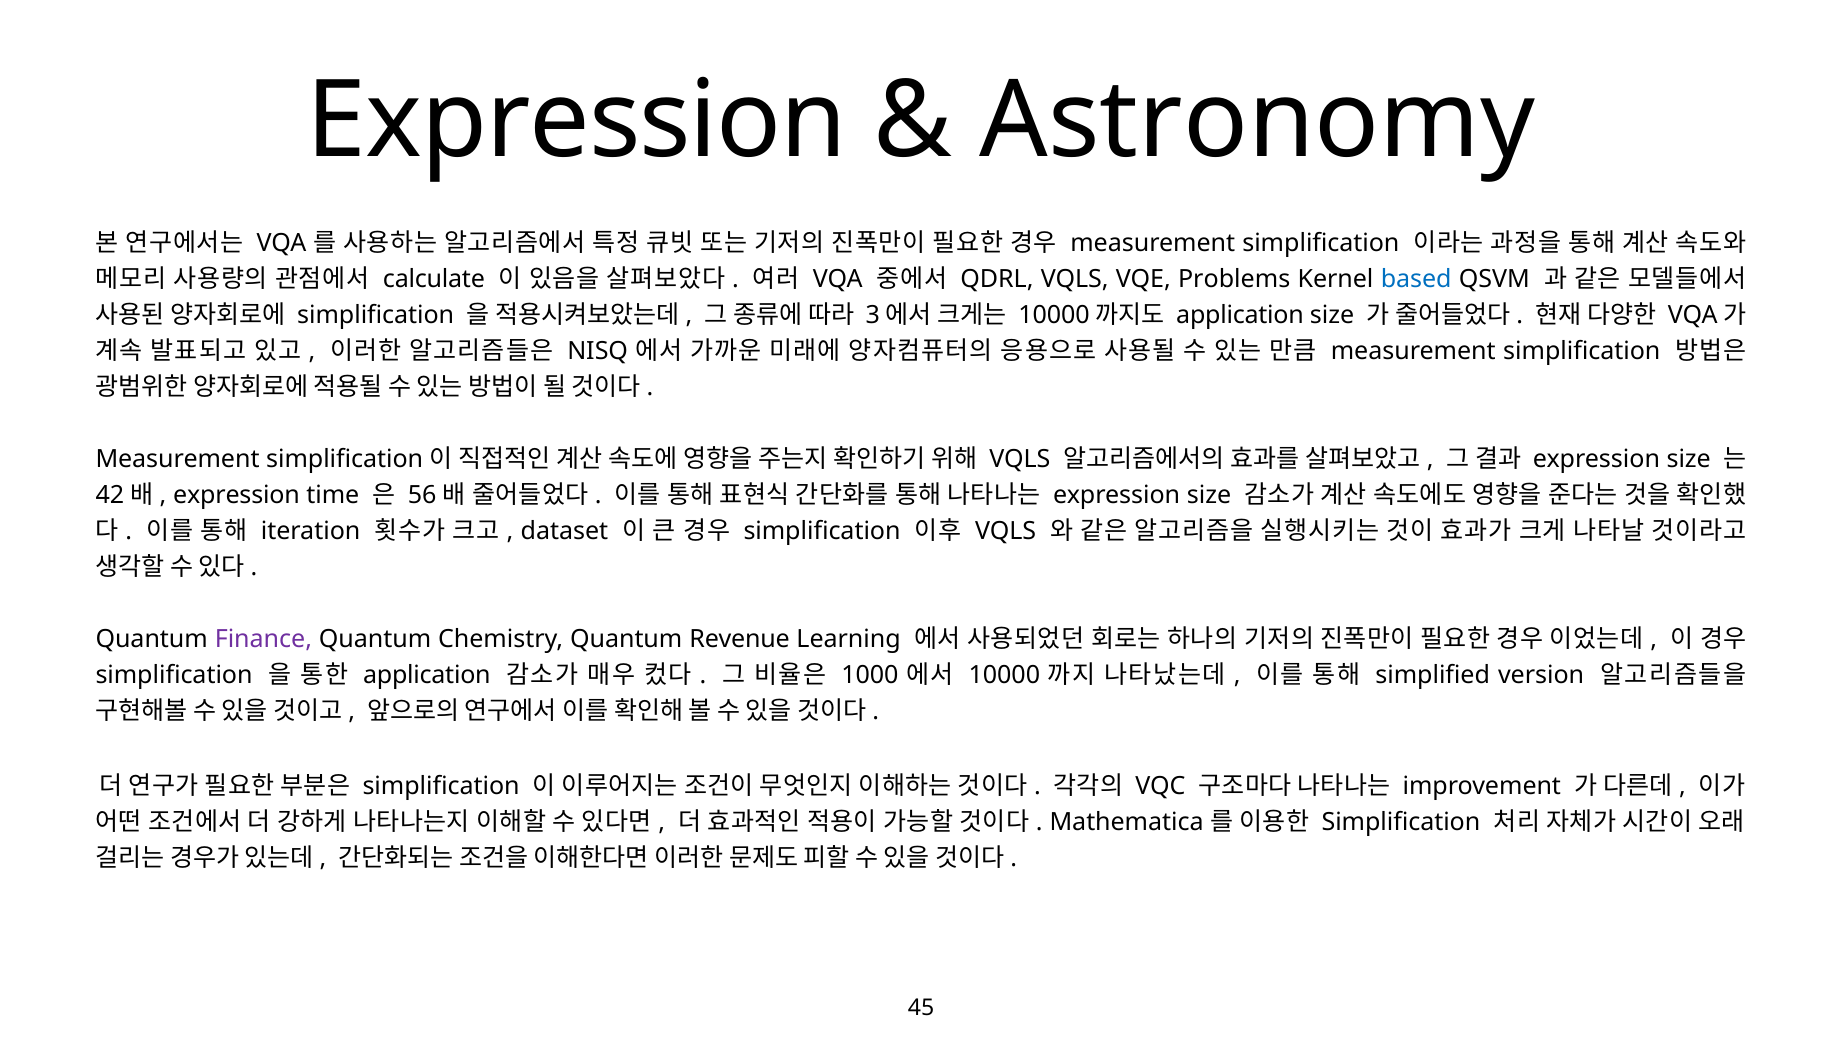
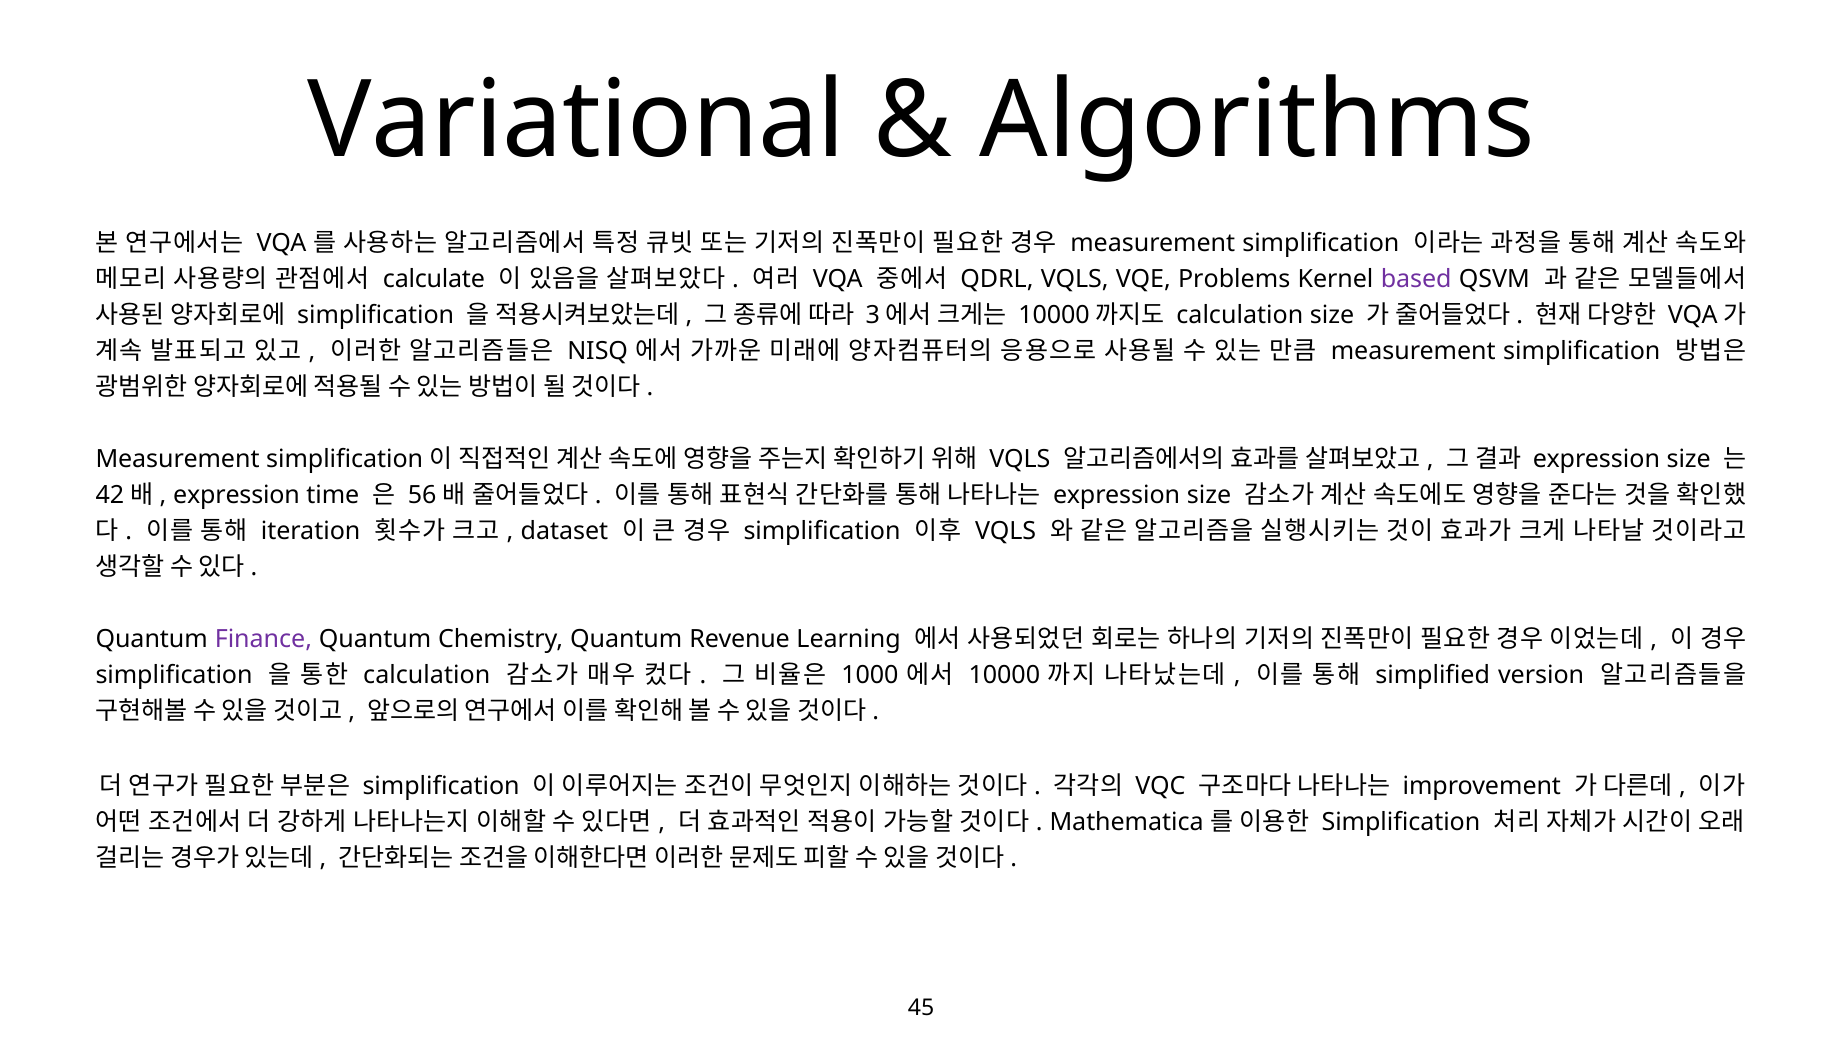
Expression: Expression -> Variational (577, 121)
Astronomy: Astronomy -> Algorithms (1257, 121)
based colour: blue -> purple (1416, 279)
application: application -> calculation (1240, 315)
application: application -> calculation (427, 675)
